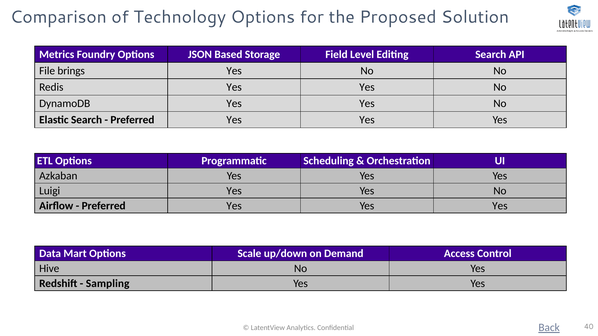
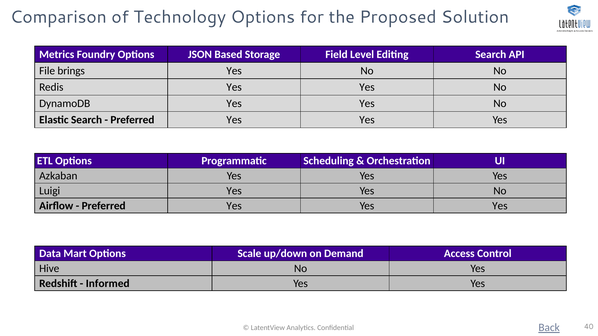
Sampling: Sampling -> Informed (108, 284)
